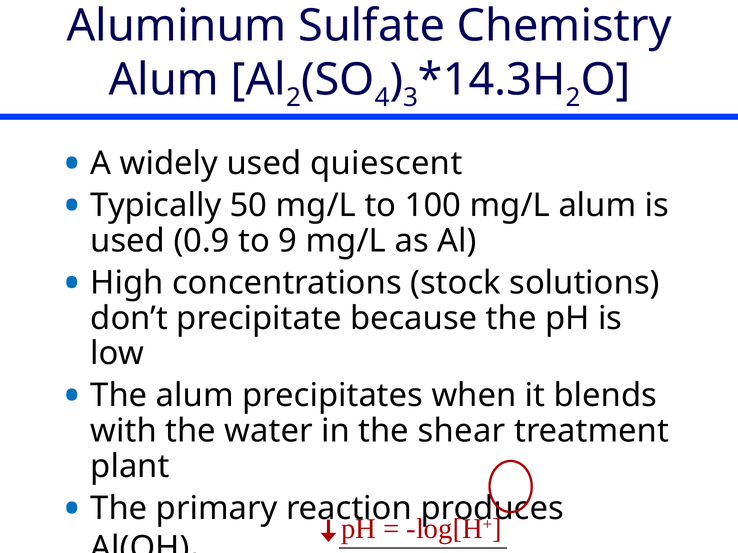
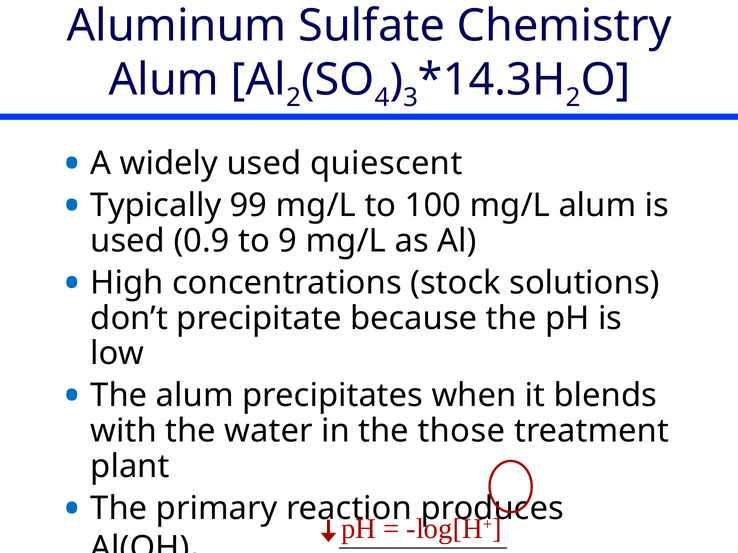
50: 50 -> 99 (248, 206)
shear: shear -> those (461, 431)
